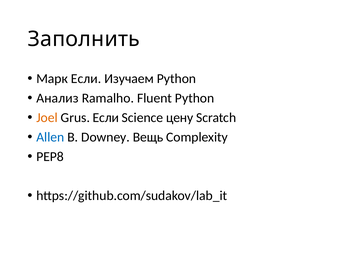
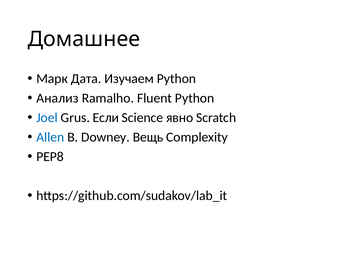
Заполнить: Заполнить -> Домашнее (84, 39)
Марк Если: Если -> Дата (86, 79)
Joel colour: orange -> blue (47, 118)
цену: цену -> явно (180, 118)
